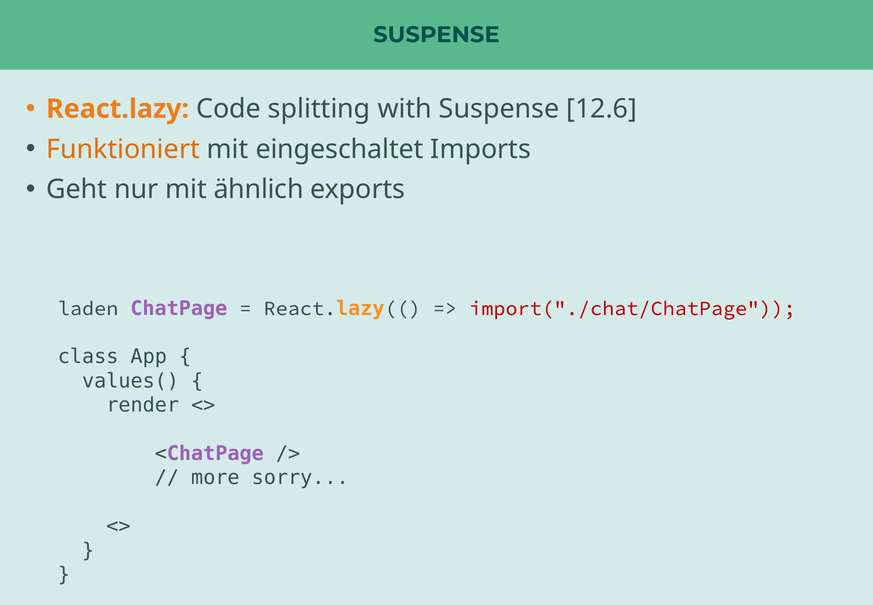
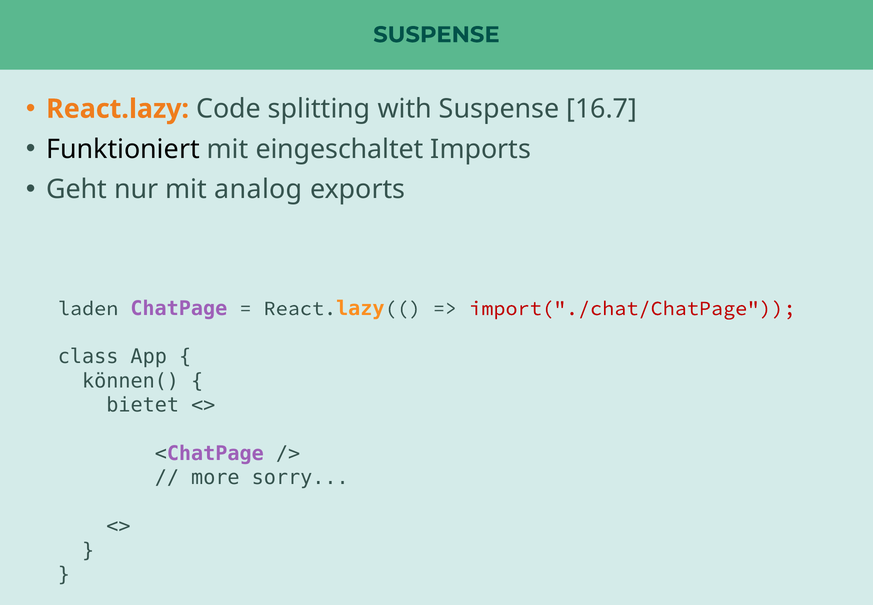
12.6: 12.6 -> 16.7 (602, 109)
Funktioniert colour: orange -> black (123, 149)
ähnlich: ähnlich -> analog (258, 189)
values(: values( -> können( (131, 381)
render: render -> bietet (143, 405)
